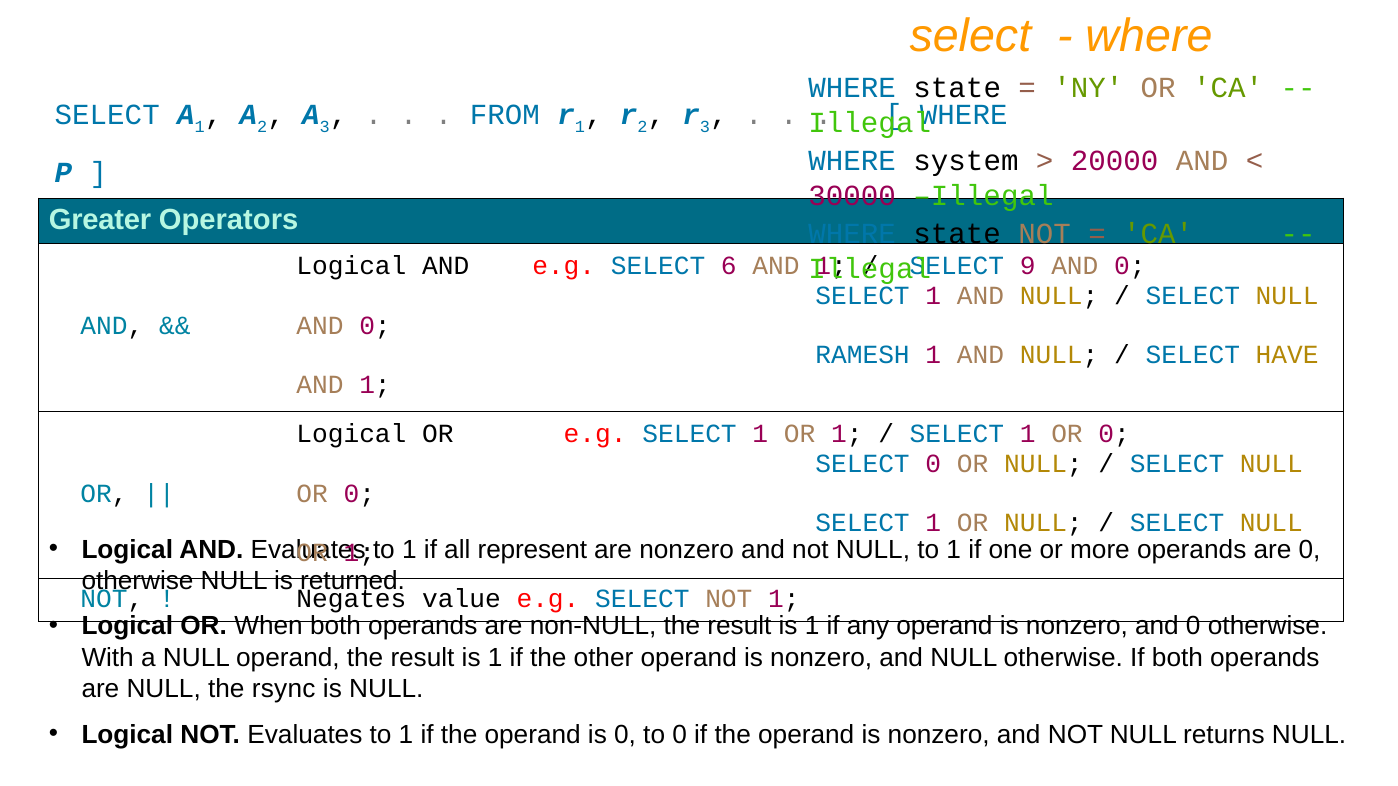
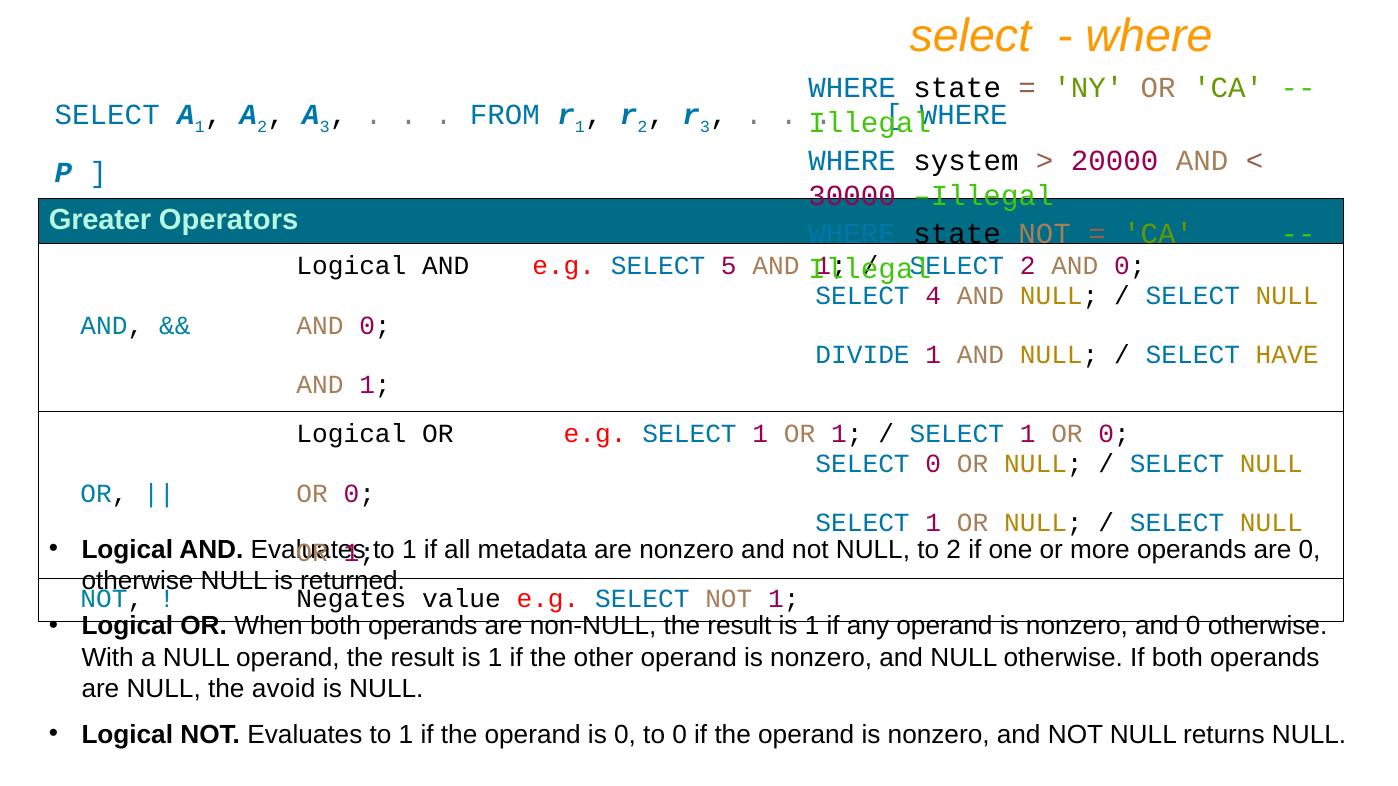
6: 6 -> 5 (729, 266)
SELECT 9: 9 -> 2 (1028, 266)
1: 1 -> 4 (933, 296)
RAMESH: RAMESH -> DIVIDE (863, 356)
represent: represent -> metadata (532, 550)
NULL to 1: 1 -> 2 (954, 550)
rsync: rsync -> avoid (284, 690)
